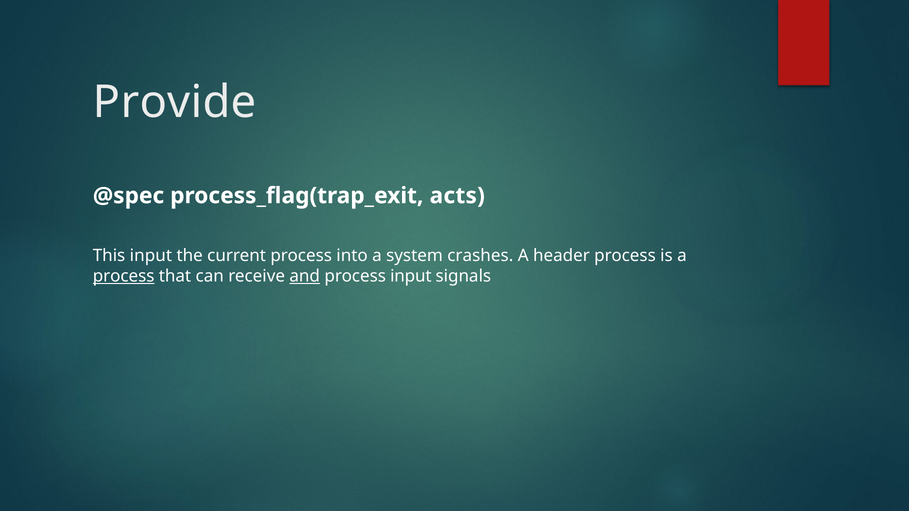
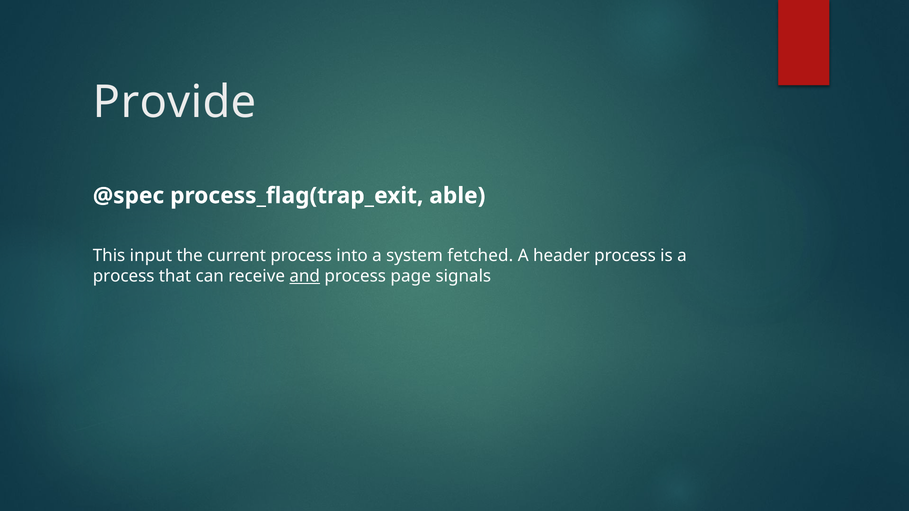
acts: acts -> able (457, 196)
crashes: crashes -> fetched (480, 256)
process underline: present -> none (124, 276)
process input: input -> page (411, 276)
